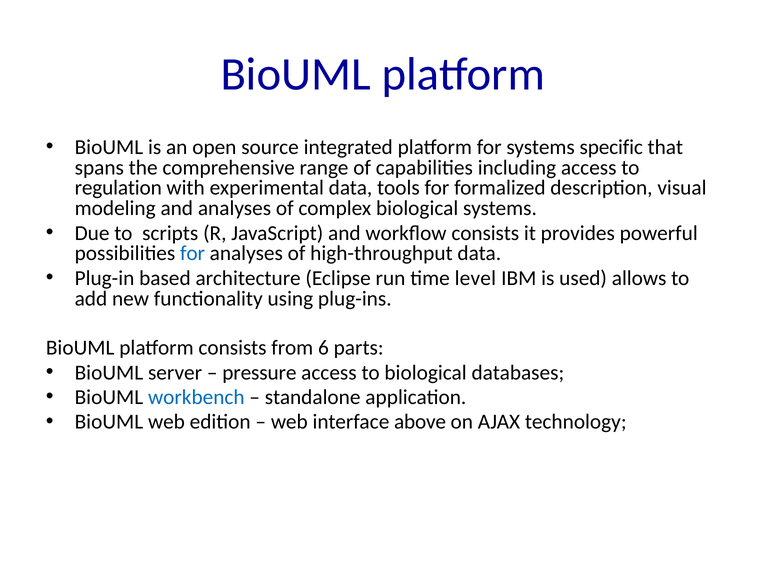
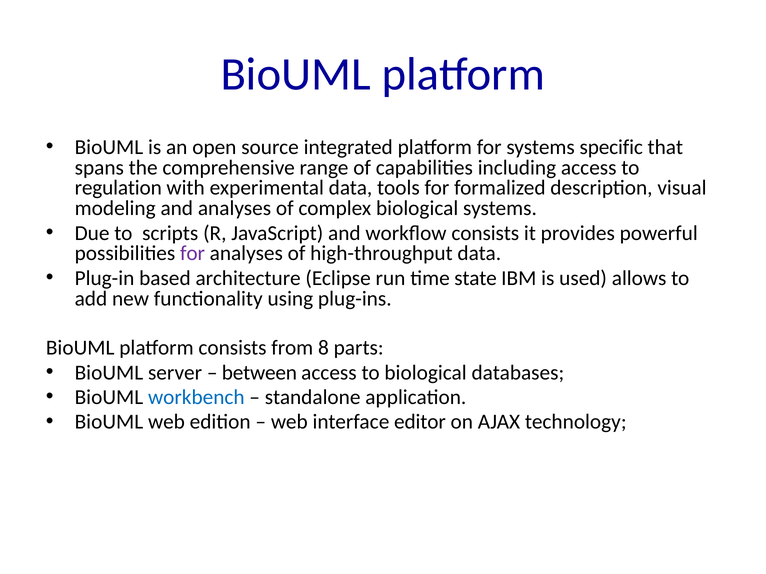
for colour: blue -> purple (193, 254)
level: level -> state (476, 278)
6: 6 -> 8 (323, 348)
pressure: pressure -> between (259, 373)
above: above -> editor (420, 422)
